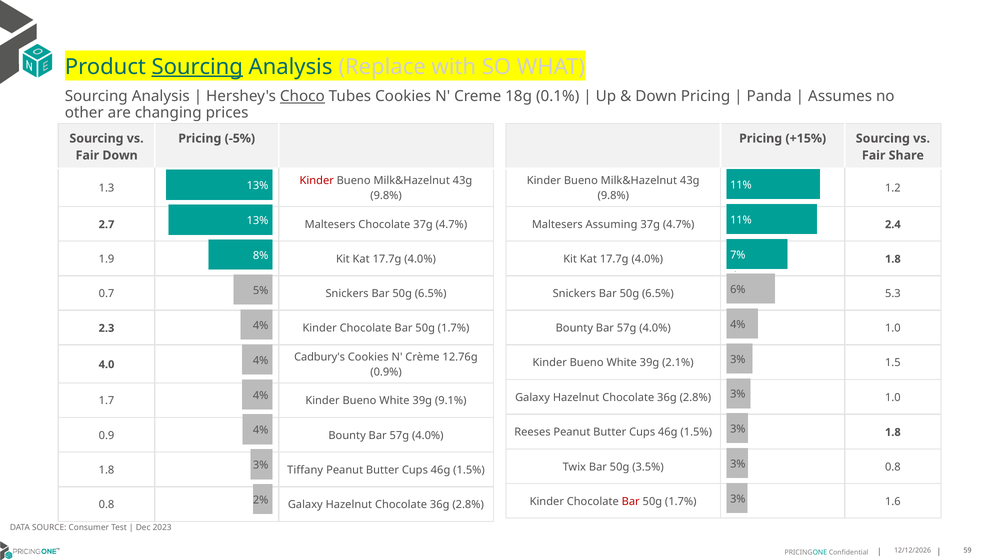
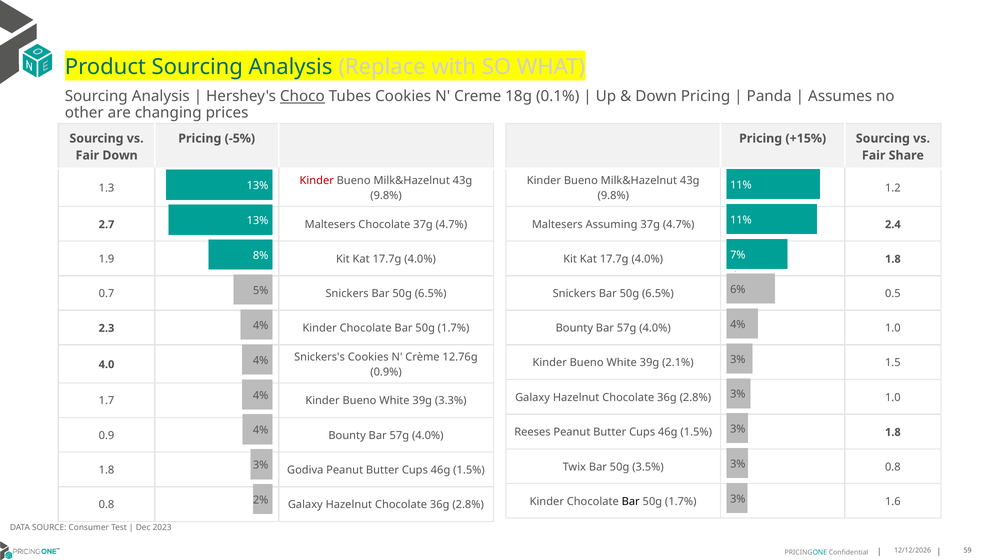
Sourcing underline: present -> none (197, 67)
5.3: 5.3 -> 0.5 (893, 294)
Cadbury's: Cadbury's -> Snickers's (319, 357)
9.1%: 9.1% -> 3.3% (451, 401)
Tiffany: Tiffany -> Godiva (305, 470)
Bar colour: red -> black (631, 502)
